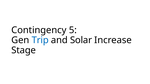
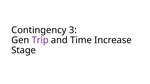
5: 5 -> 3 (73, 30)
Trip colour: blue -> purple (40, 40)
Solar: Solar -> Time (81, 40)
